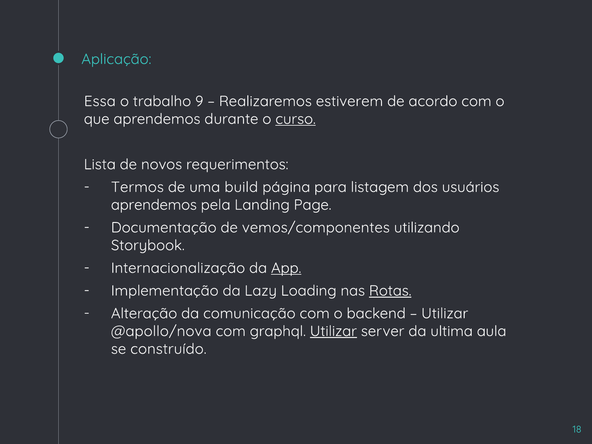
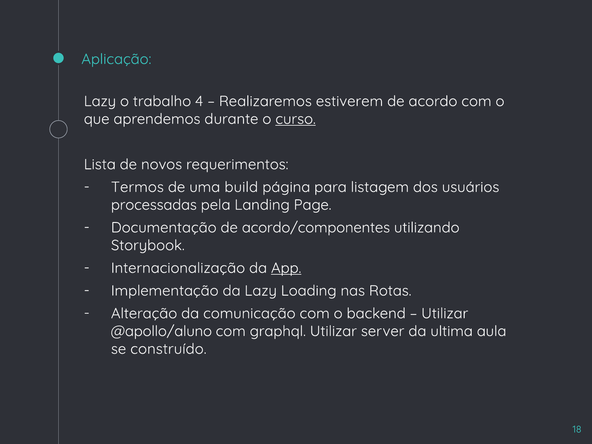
Essa: Essa -> Lazy (100, 101)
9: 9 -> 4 (199, 101)
aprendemos: aprendemos -> processadas (154, 205)
vemos/componentes: vemos/componentes -> acordo/componentes (316, 228)
Rotas underline: present -> none (390, 291)
@apollo/nova: @apollo/nova -> @apollo/aluno (161, 331)
Utilizar underline: present -> none (333, 331)
